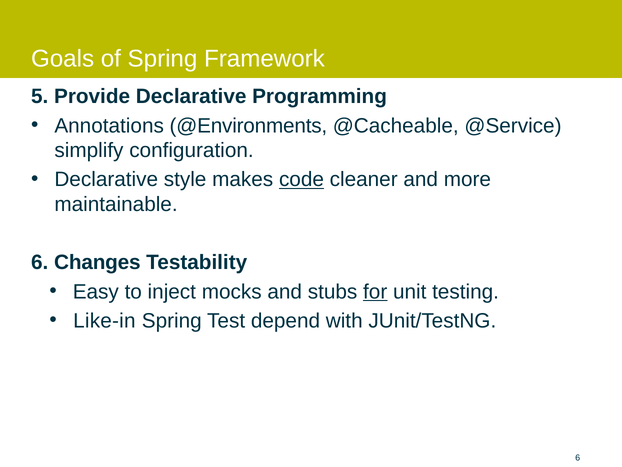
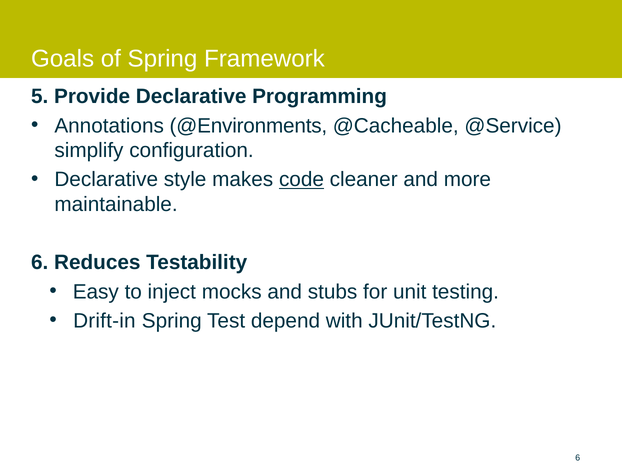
Changes: Changes -> Reduces (97, 262)
for underline: present -> none (375, 291)
Like-in: Like-in -> Drift-in (104, 320)
